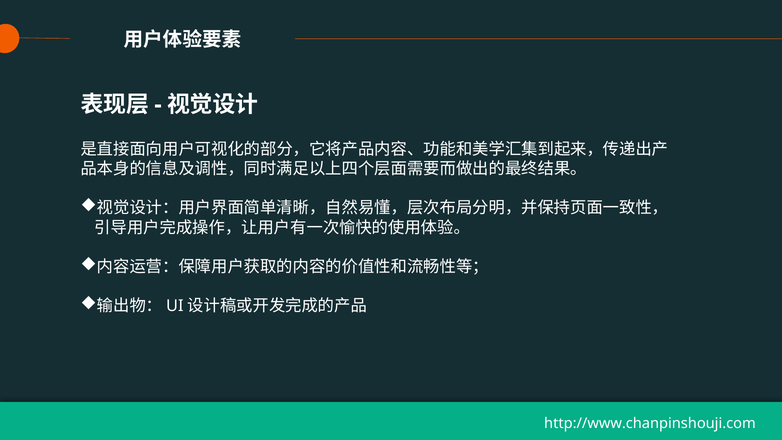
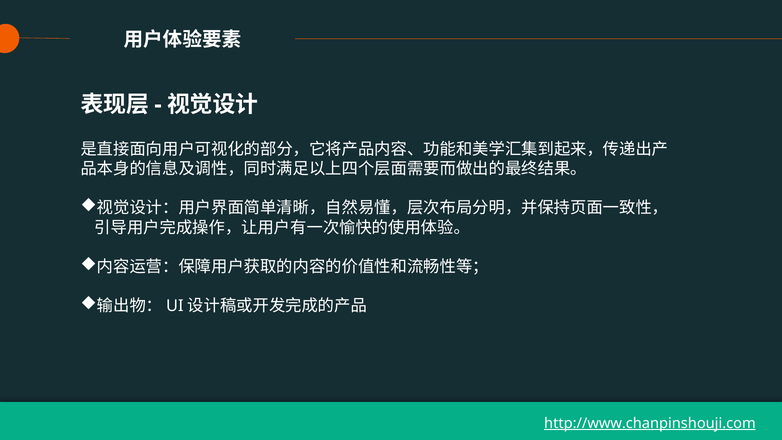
http://www.chanpinshouji.com underline: none -> present (650, 423)
